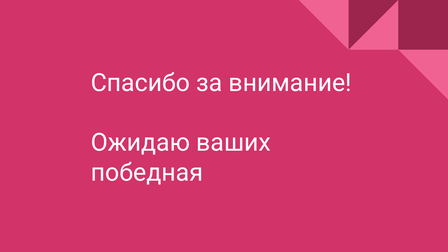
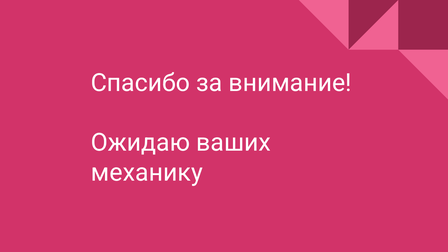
победная: победная -> механику (147, 172)
